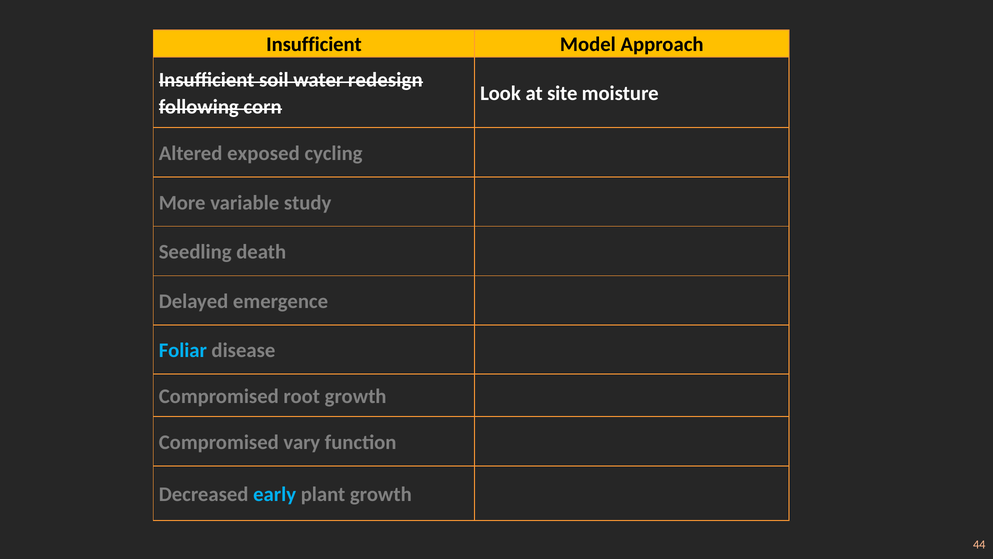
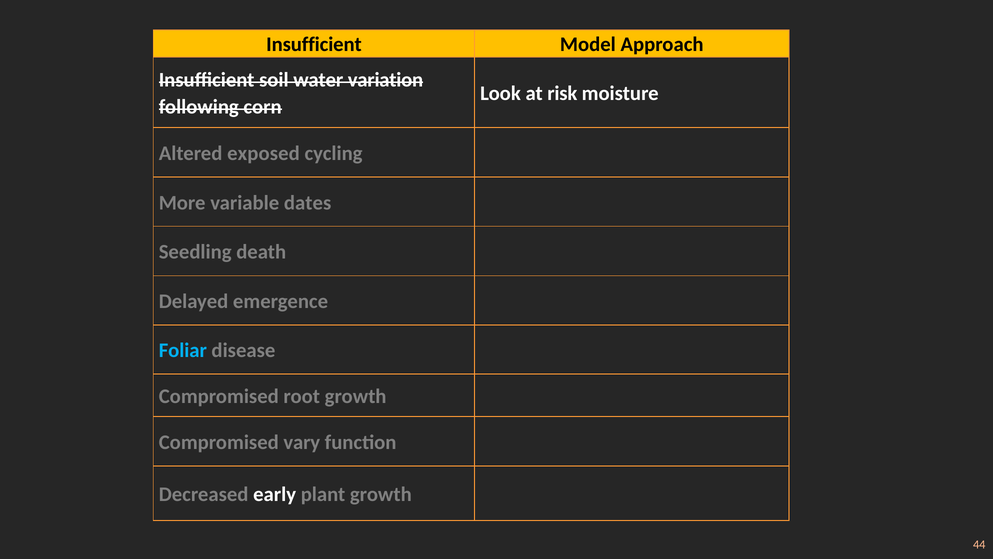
redesign: redesign -> variation (385, 80)
site: site -> risk (562, 93)
study: study -> dates (308, 203)
early colour: light blue -> white (275, 494)
